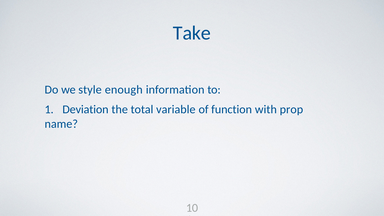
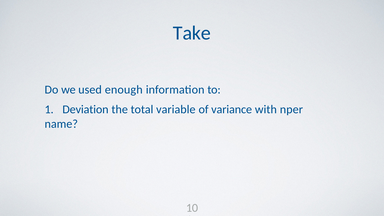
style: style -> used (90, 90)
function: function -> variance (232, 109)
prop: prop -> nper (291, 109)
